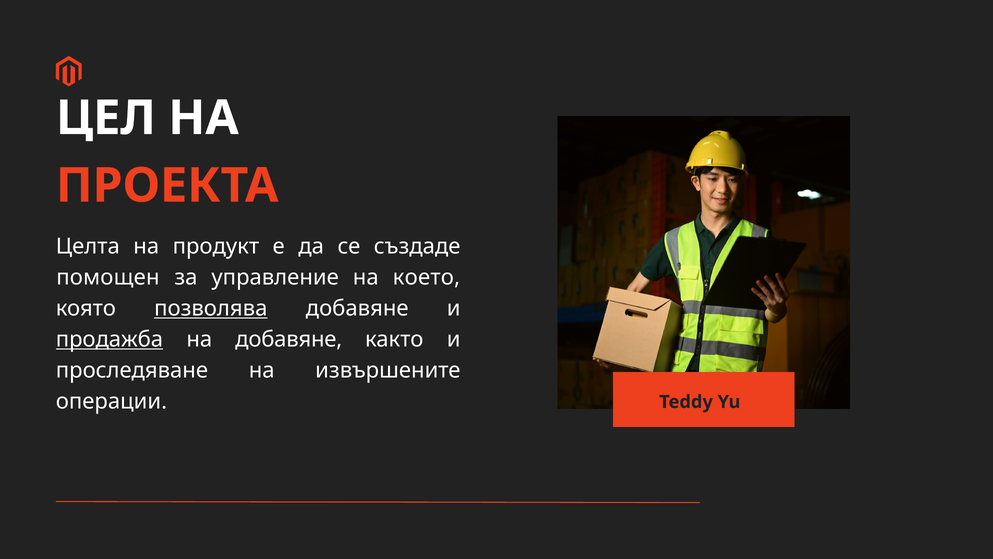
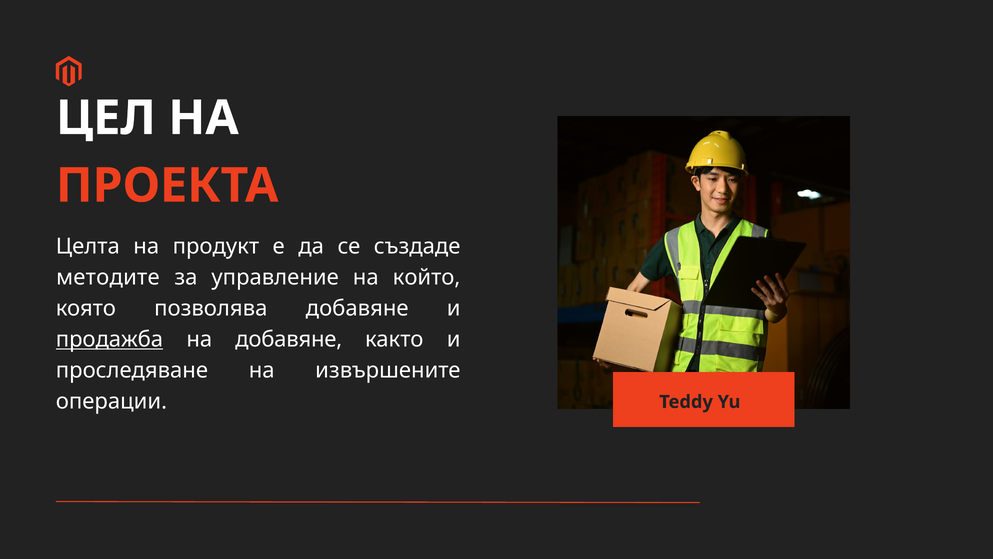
помощен: помощен -> методите (108, 277)
което: което -> който (427, 277)
позволява underline: present -> none (211, 308)
